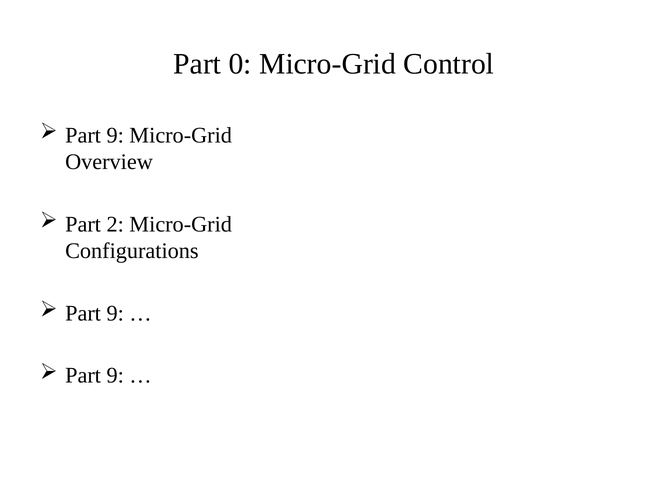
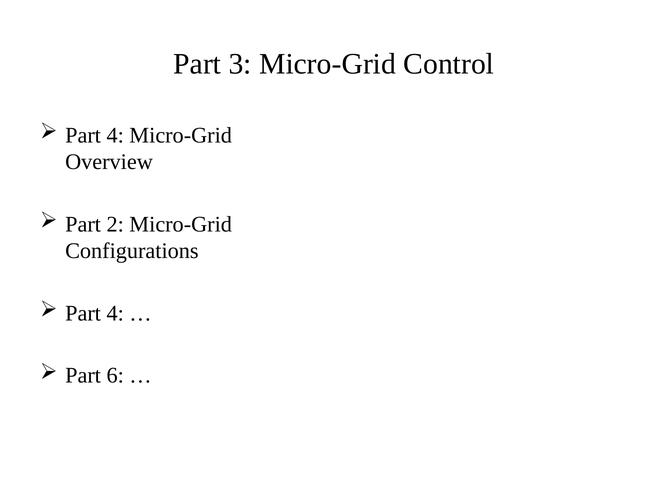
0: 0 -> 3 (240, 64)
9: 9 -> 4 (115, 135)
9: 9 -> 4 (115, 313)
9: 9 -> 6 (115, 376)
